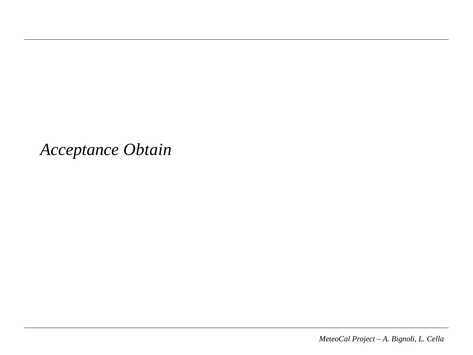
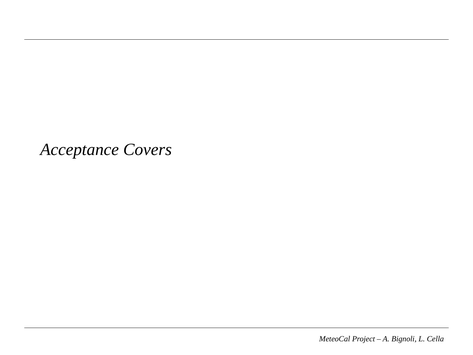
Obtain: Obtain -> Covers (148, 150)
